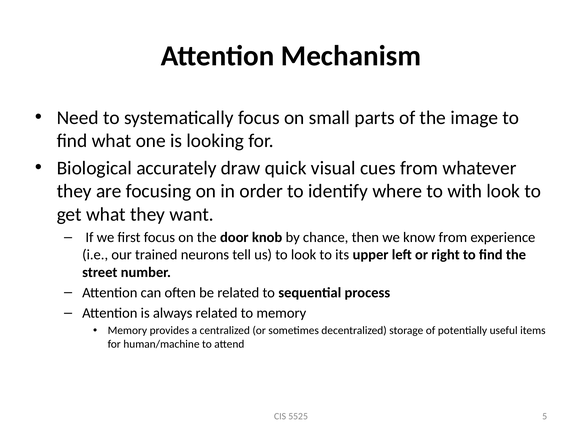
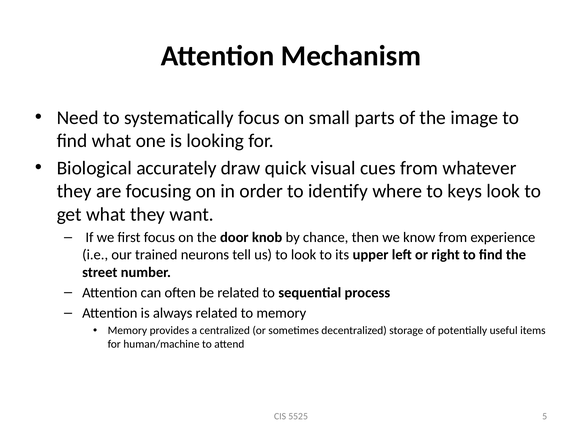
with: with -> keys (465, 191)
